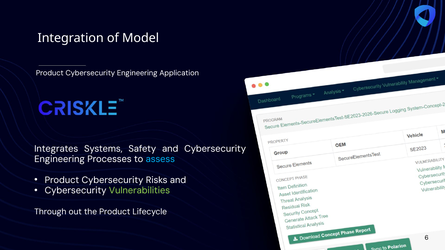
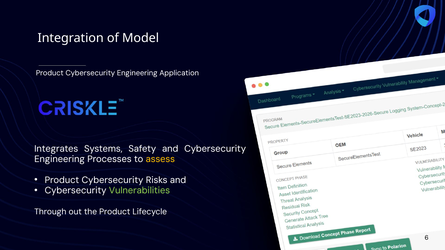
assess colour: light blue -> yellow (160, 159)
